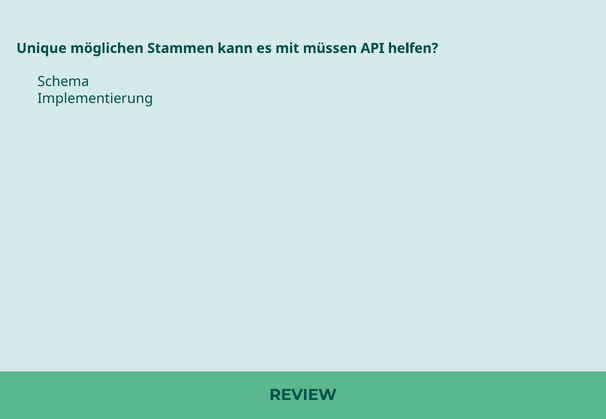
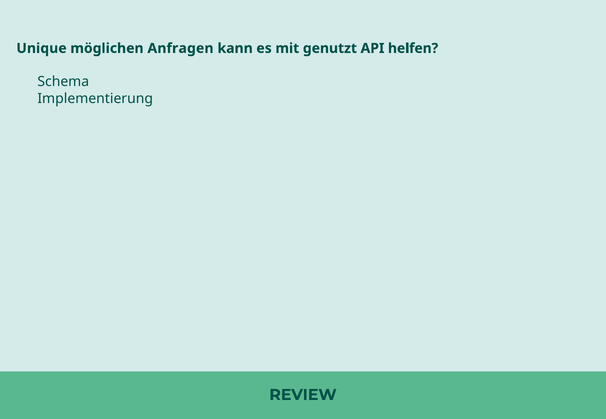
Stammen: Stammen -> Anfragen (181, 48)
müssen: müssen -> genutzt (330, 48)
